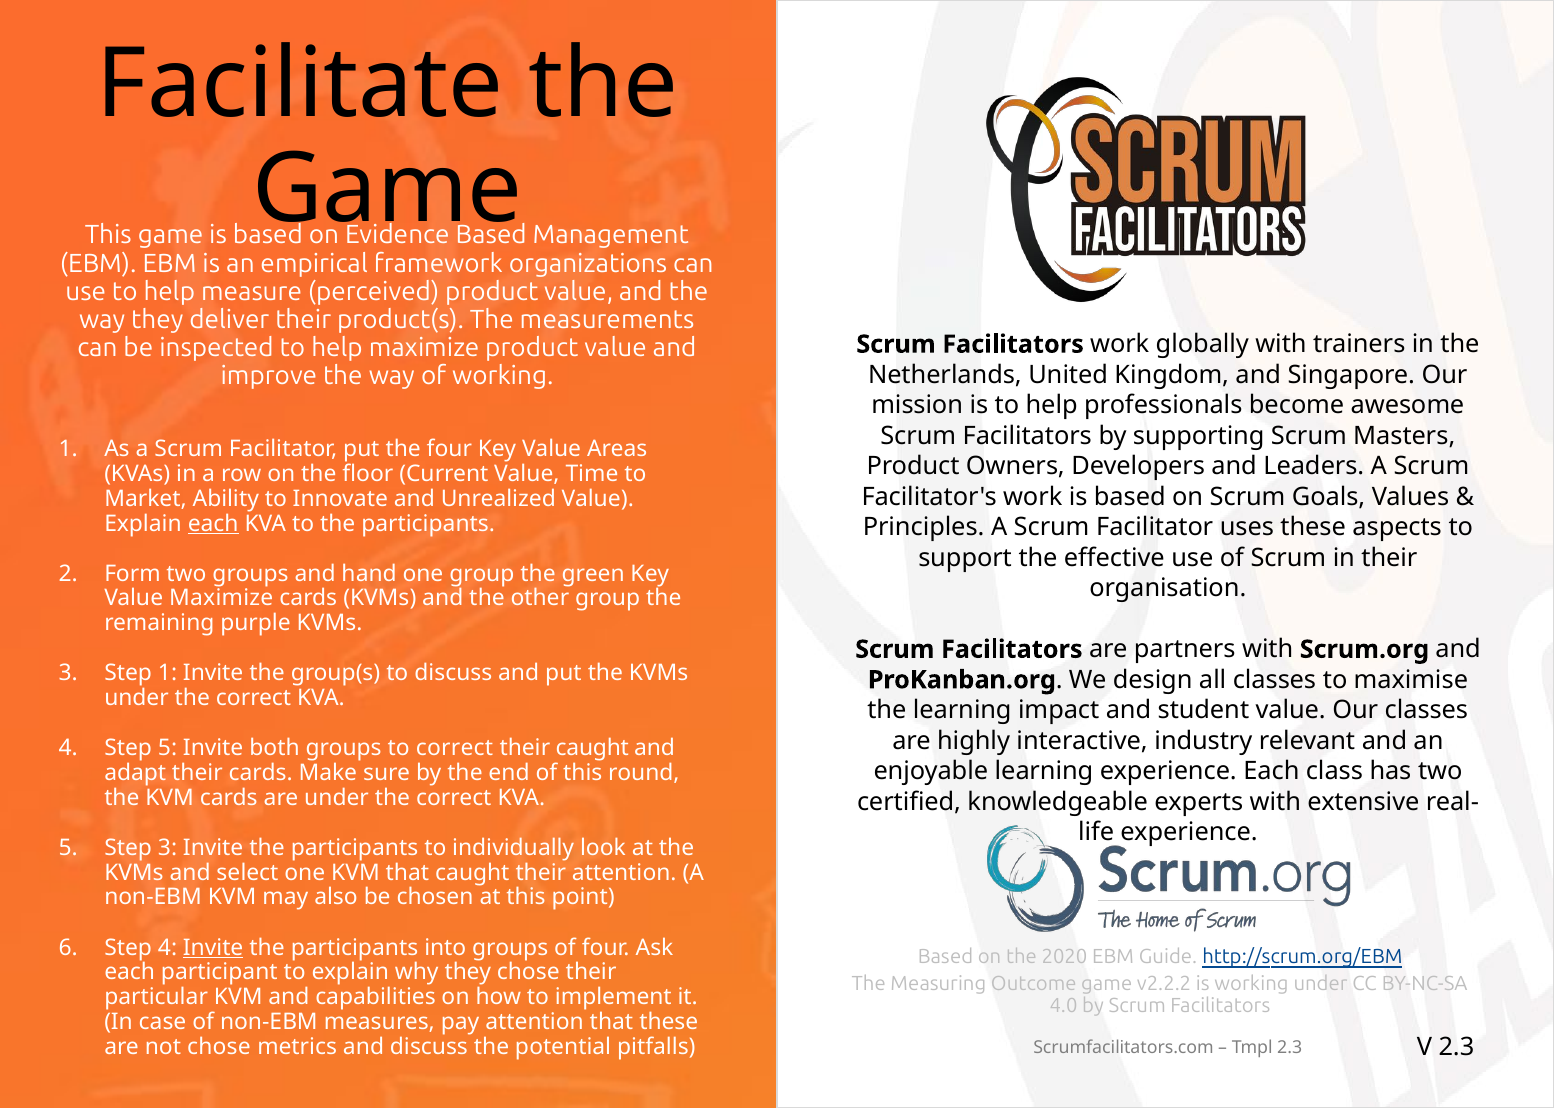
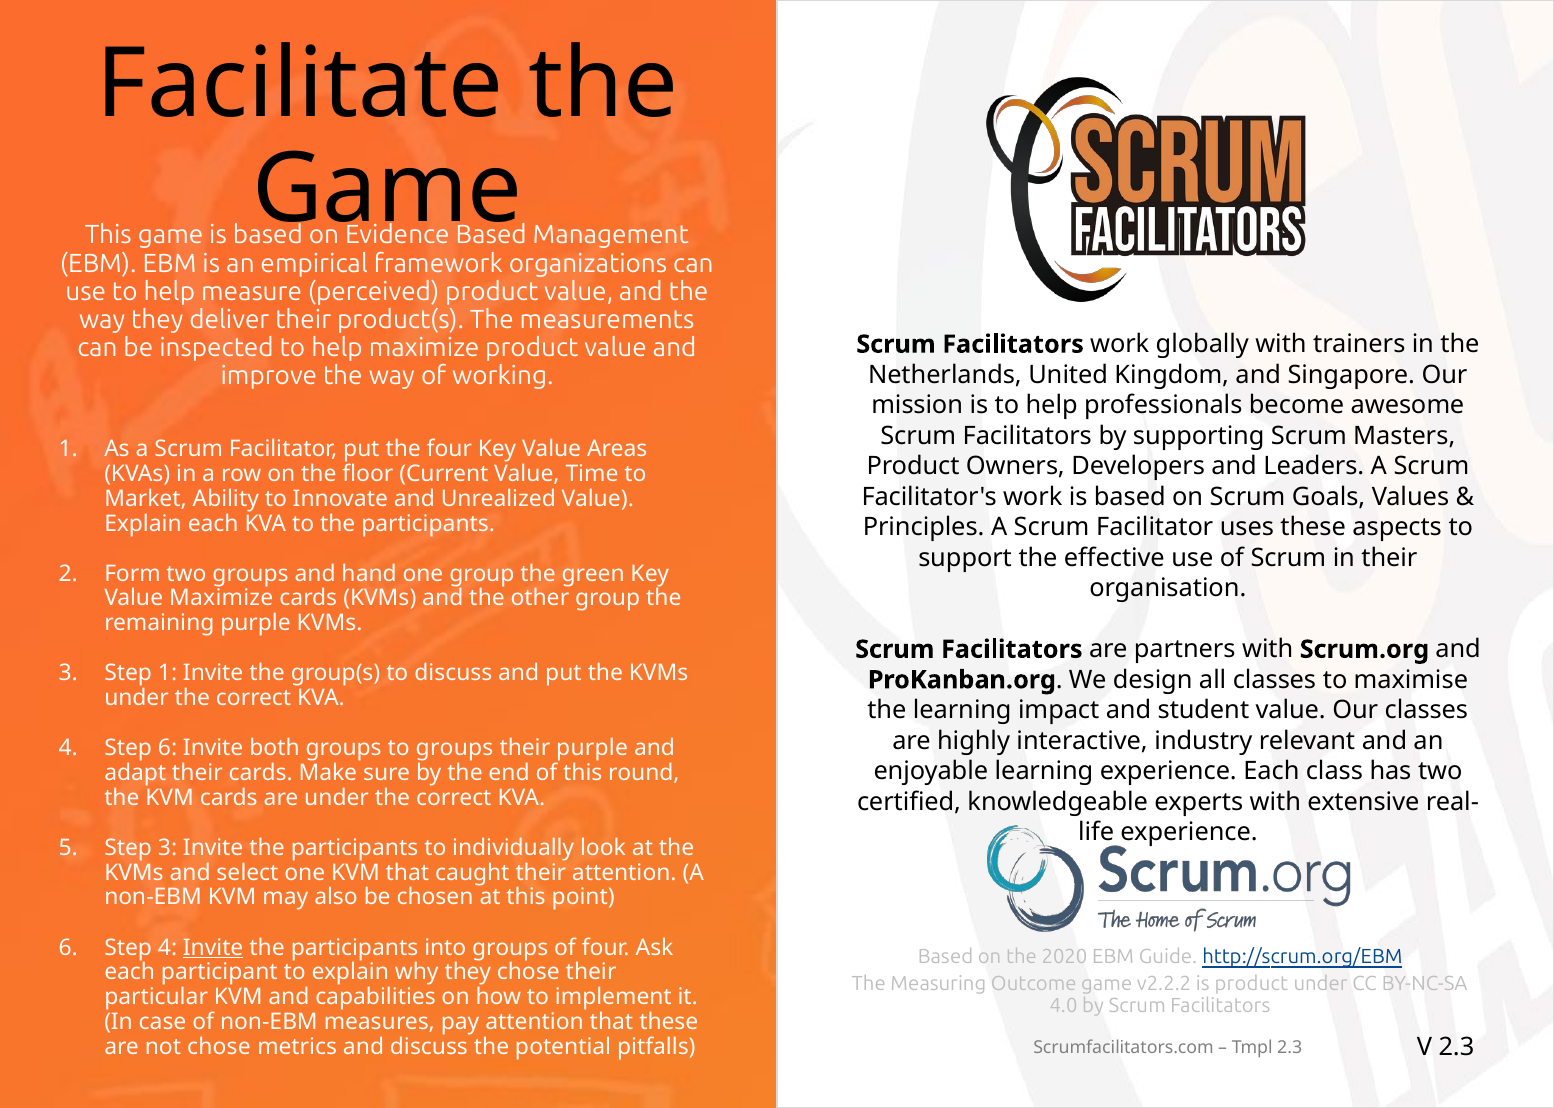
each underline: present -> none (213, 523)
Step 5: 5 -> 6 (168, 748)
to correct: correct -> groups (455, 748)
their caught: caught -> purple (592, 748)
is working: working -> product (1251, 984)
